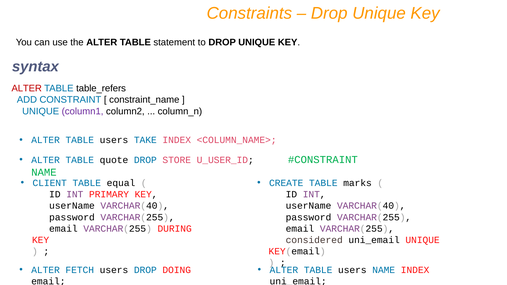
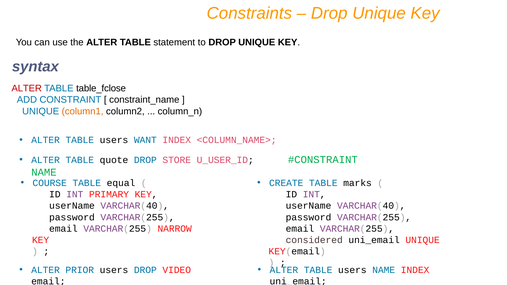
table_refers: table_refers -> table_fclose (101, 88)
column1 colour: purple -> orange (83, 111)
TAKE: TAKE -> WANT (145, 140)
CLIENT: CLIENT -> COURSE (50, 183)
DURING: DURING -> NARROW (175, 229)
FETCH: FETCH -> PRIOR (80, 270)
DOING: DOING -> VIDEO (177, 270)
